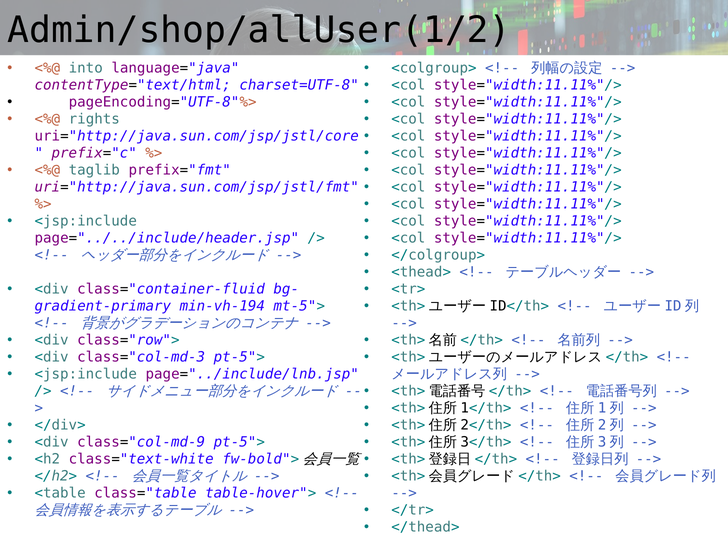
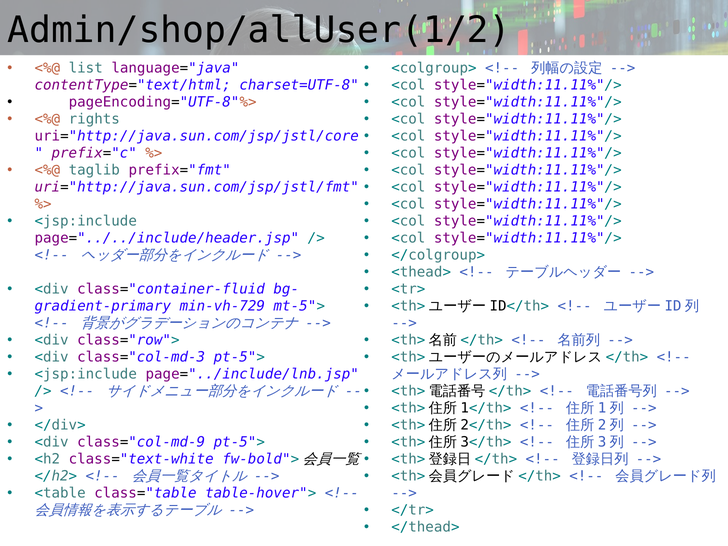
into: into -> list (86, 68)
min-vh-194: min-vh-194 -> min-vh-729 (222, 306)
